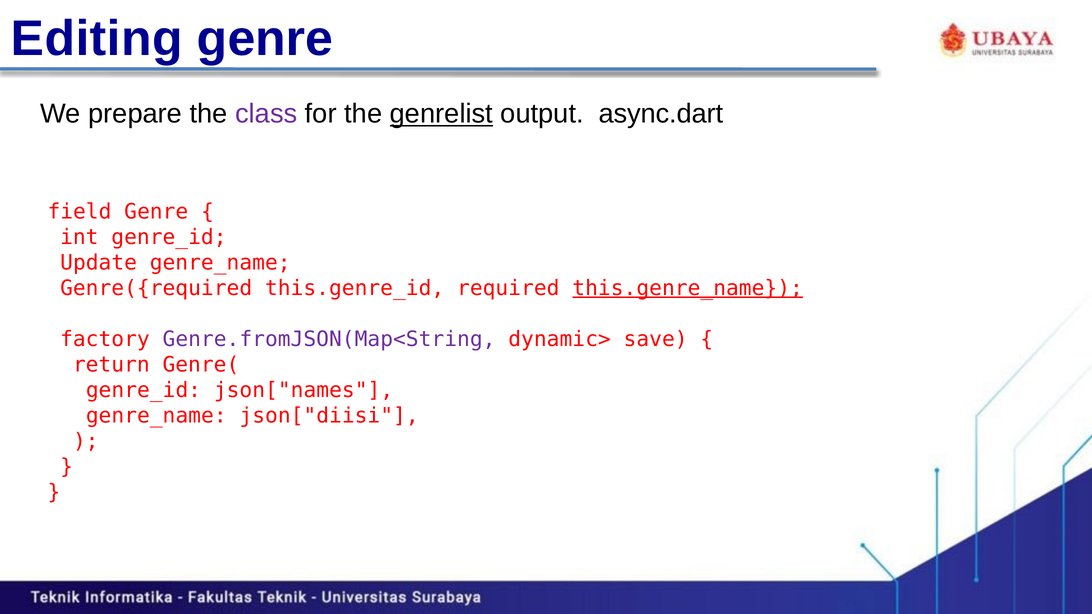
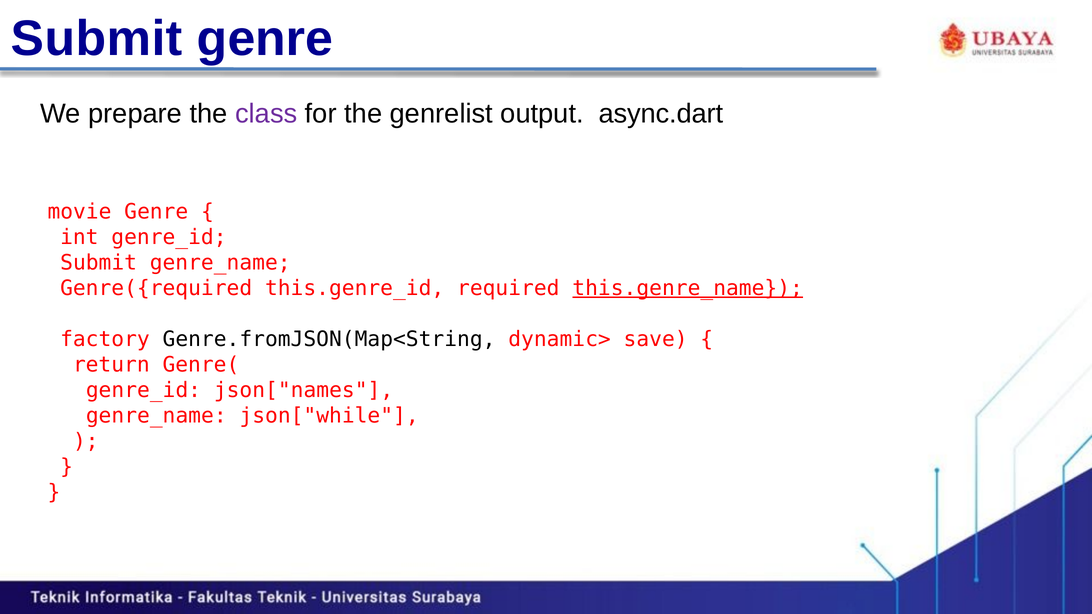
Editing: Editing -> Submit (97, 39)
genrelist underline: present -> none (441, 114)
field: field -> movie (79, 212)
Update: Update -> Submit (99, 263)
Genre.fromJSON(Map<String colour: purple -> black (329, 339)
json["diisi: json["diisi -> json["while (329, 416)
